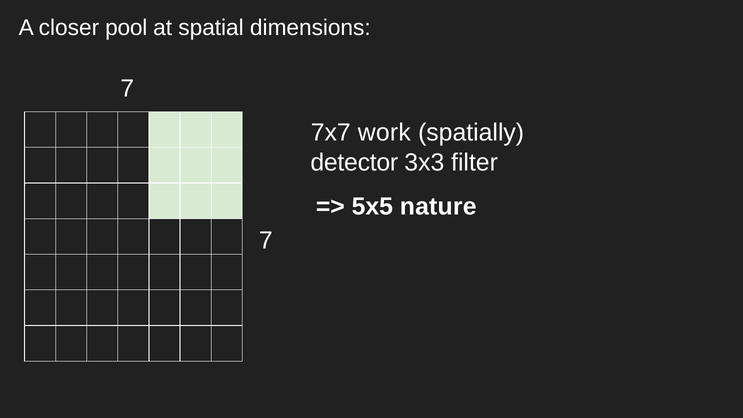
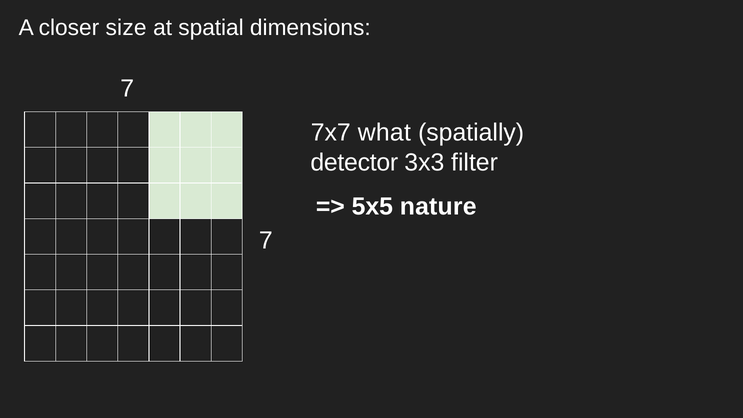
pool: pool -> size (126, 28)
work: work -> what (384, 133)
